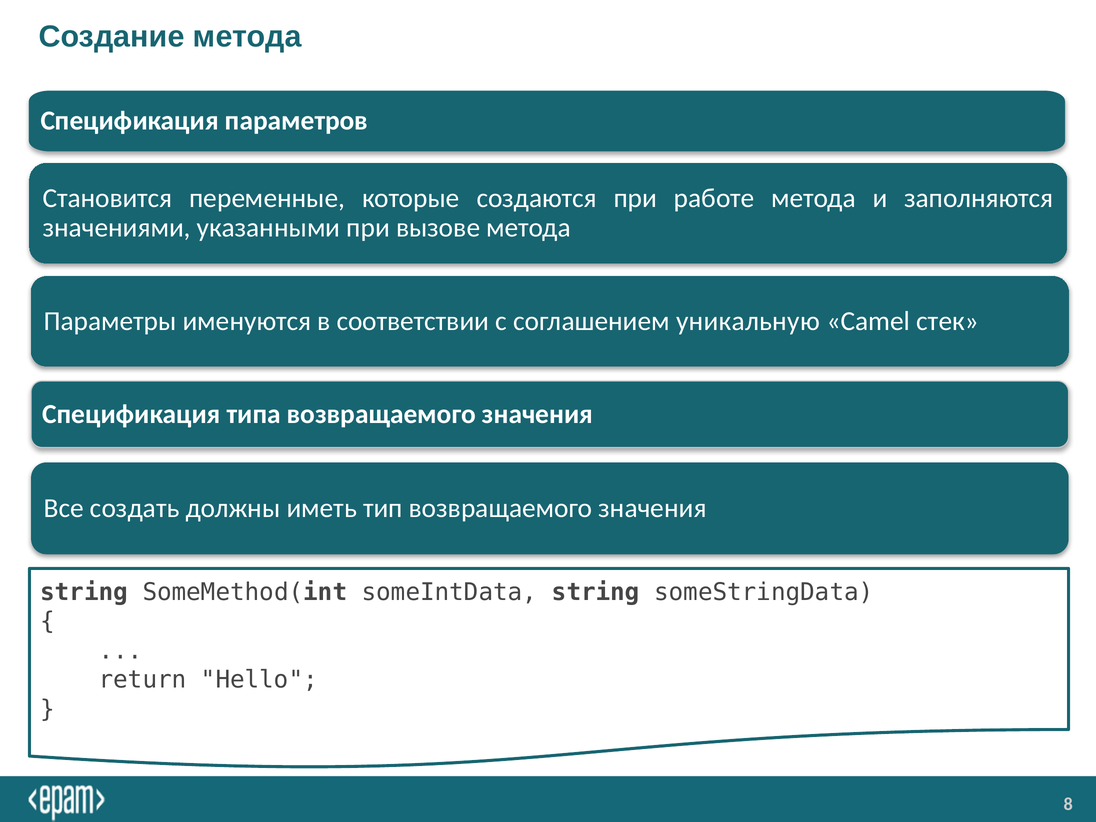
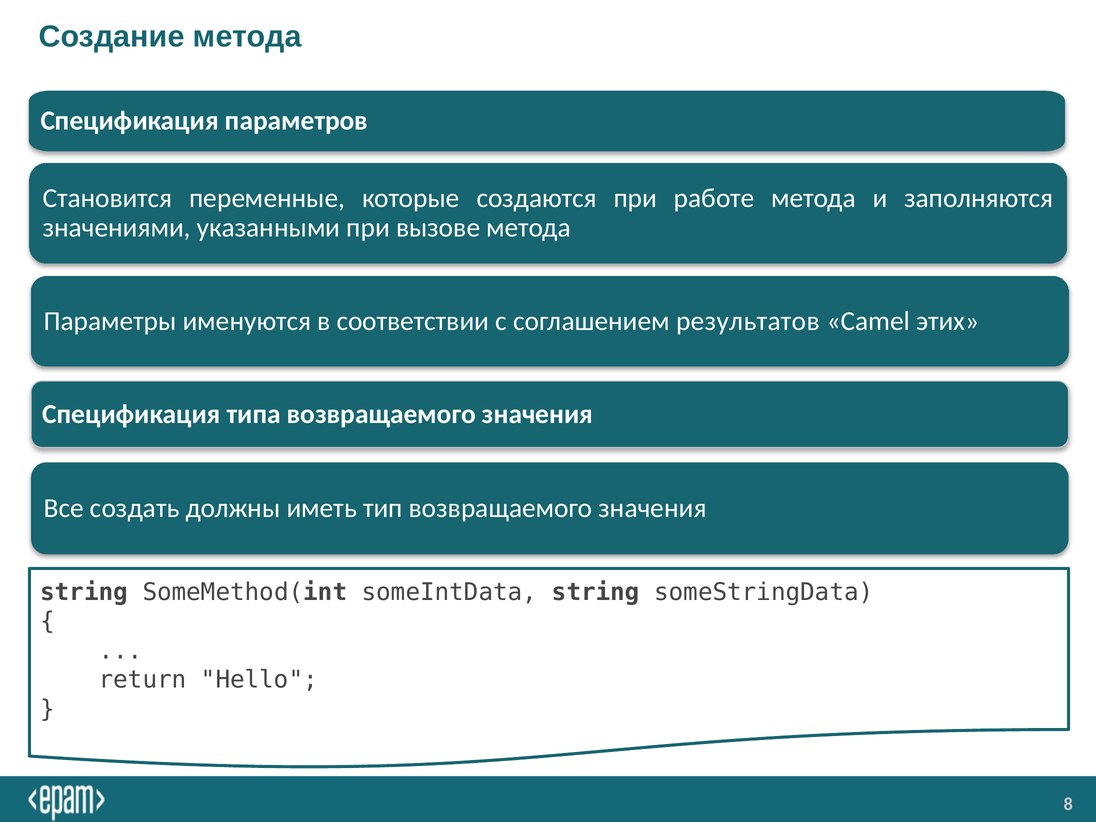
уникальную: уникальную -> результатов (748, 321)
стек: стек -> этих (948, 321)
